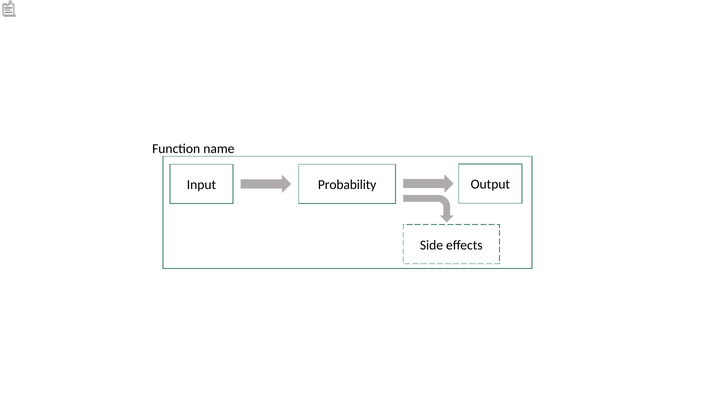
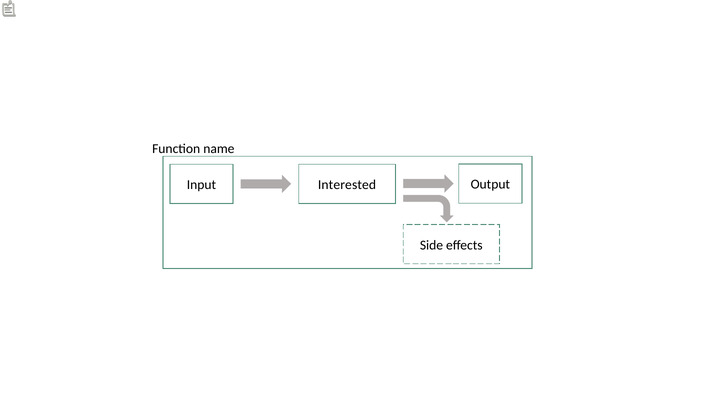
Probability: Probability -> Interested (347, 185)
